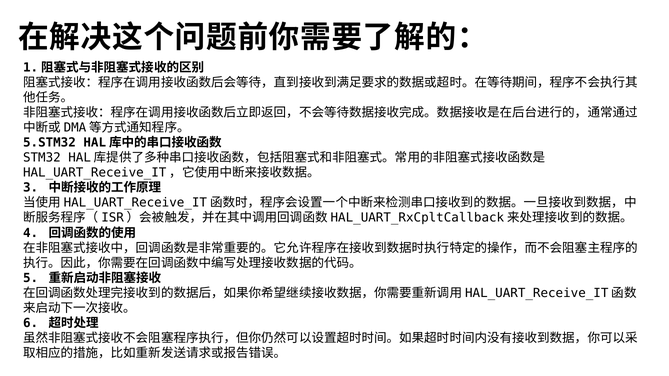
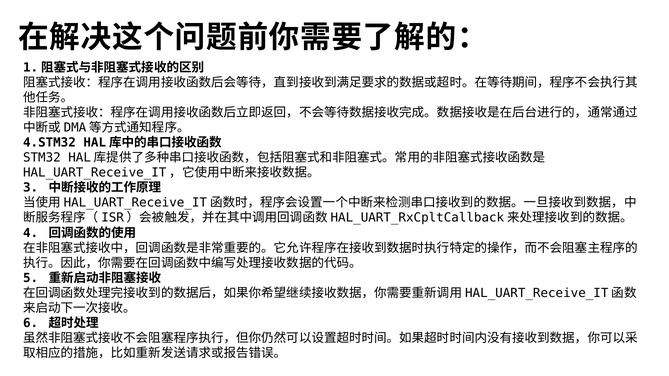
5.STM32: 5.STM32 -> 4.STM32 (49, 143)
